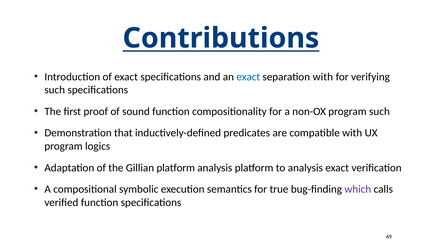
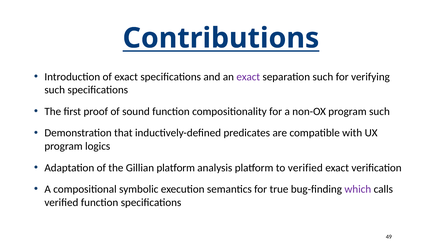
exact colour: blue -> purple (248, 77)
separation with: with -> such (323, 77)
to analysis: analysis -> verified (305, 168)
